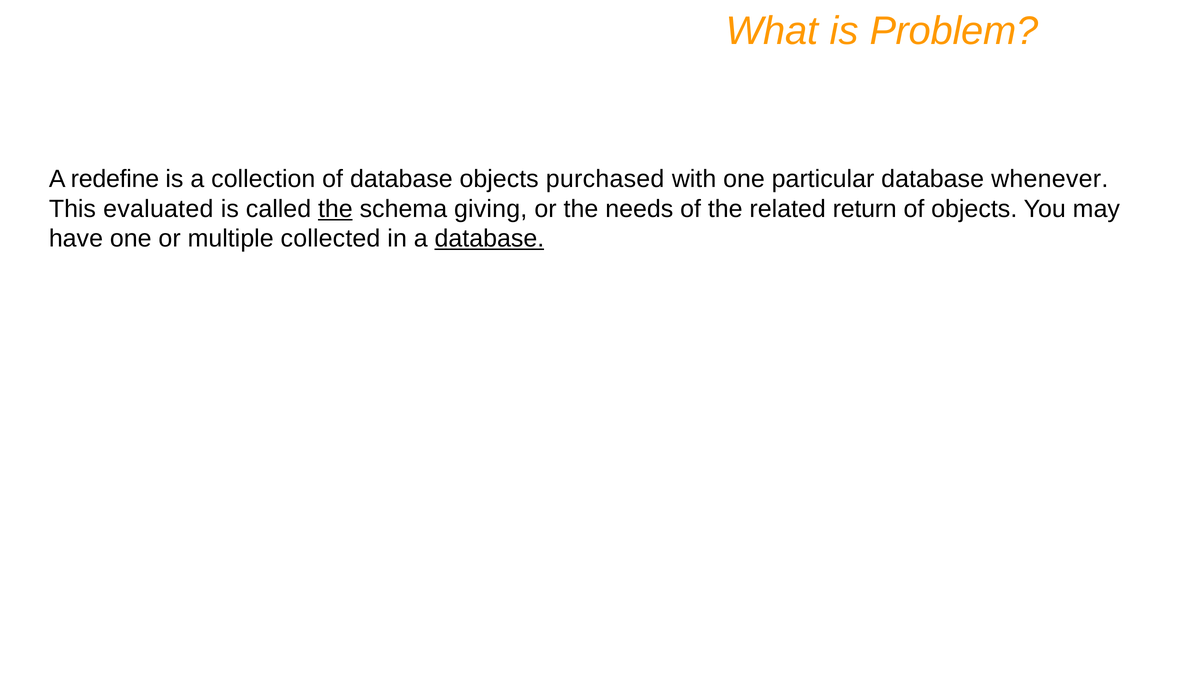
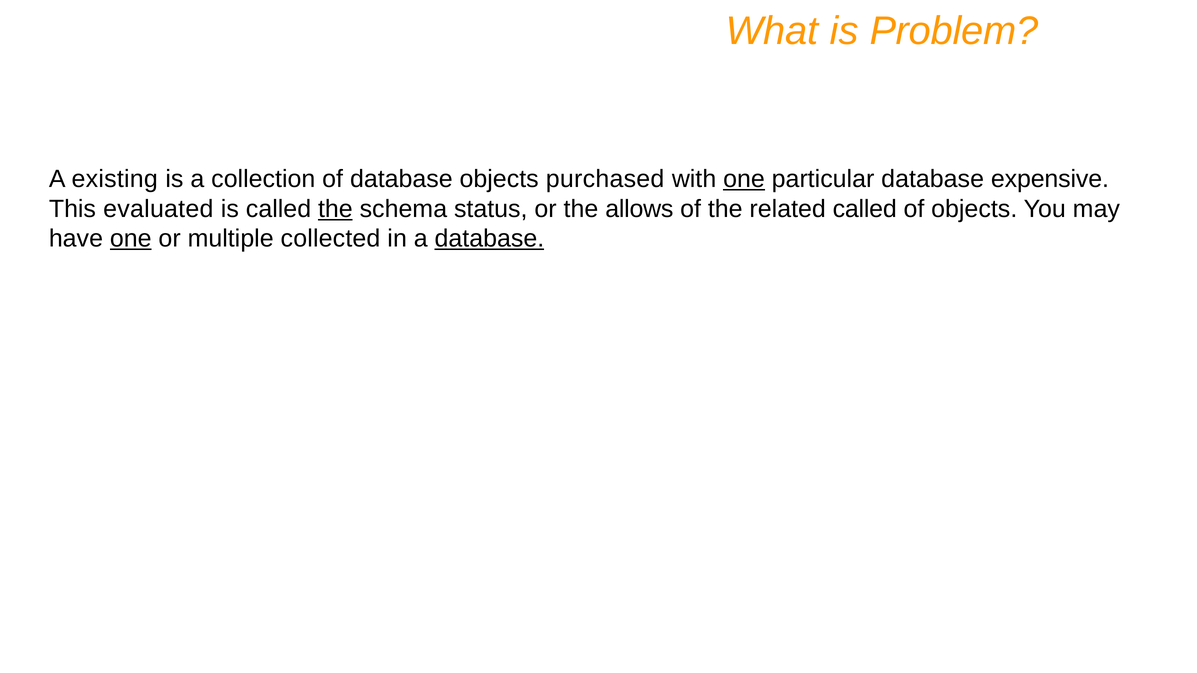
redefine: redefine -> existing (115, 179)
one underline: none -> present (744, 179)
whenever: whenever -> expensive (1050, 179)
giving: giving -> status (491, 209)
needs: needs -> allows (639, 209)
related return: return -> called (865, 209)
one underline: none -> present (131, 239)
